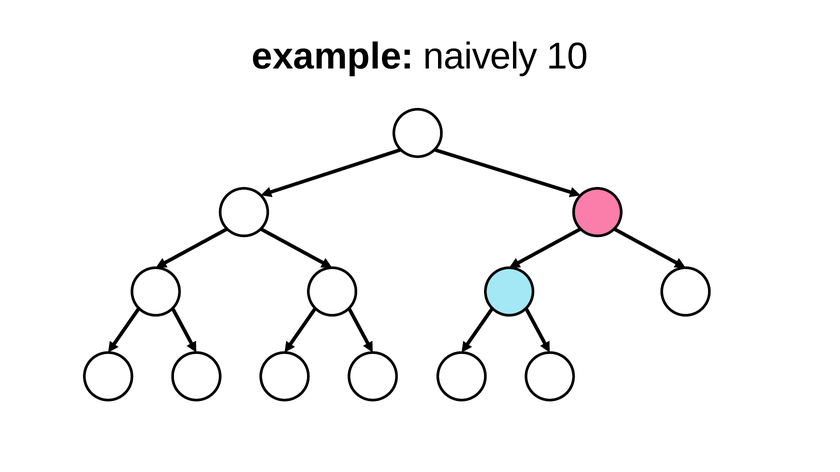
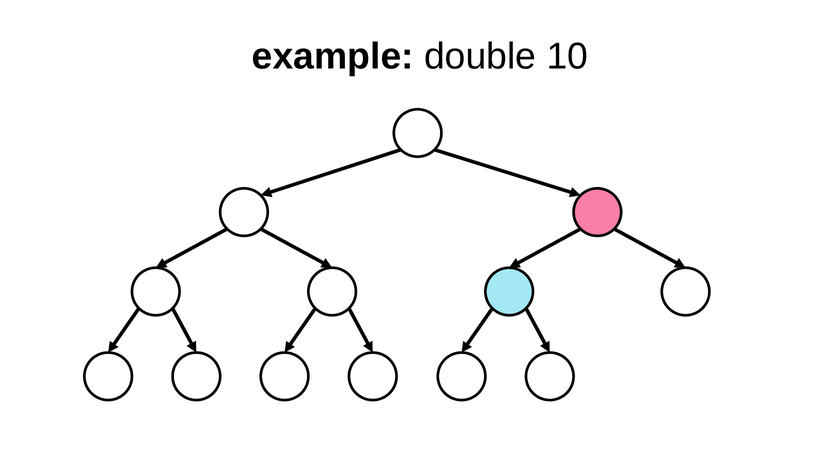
naively: naively -> double (480, 57)
